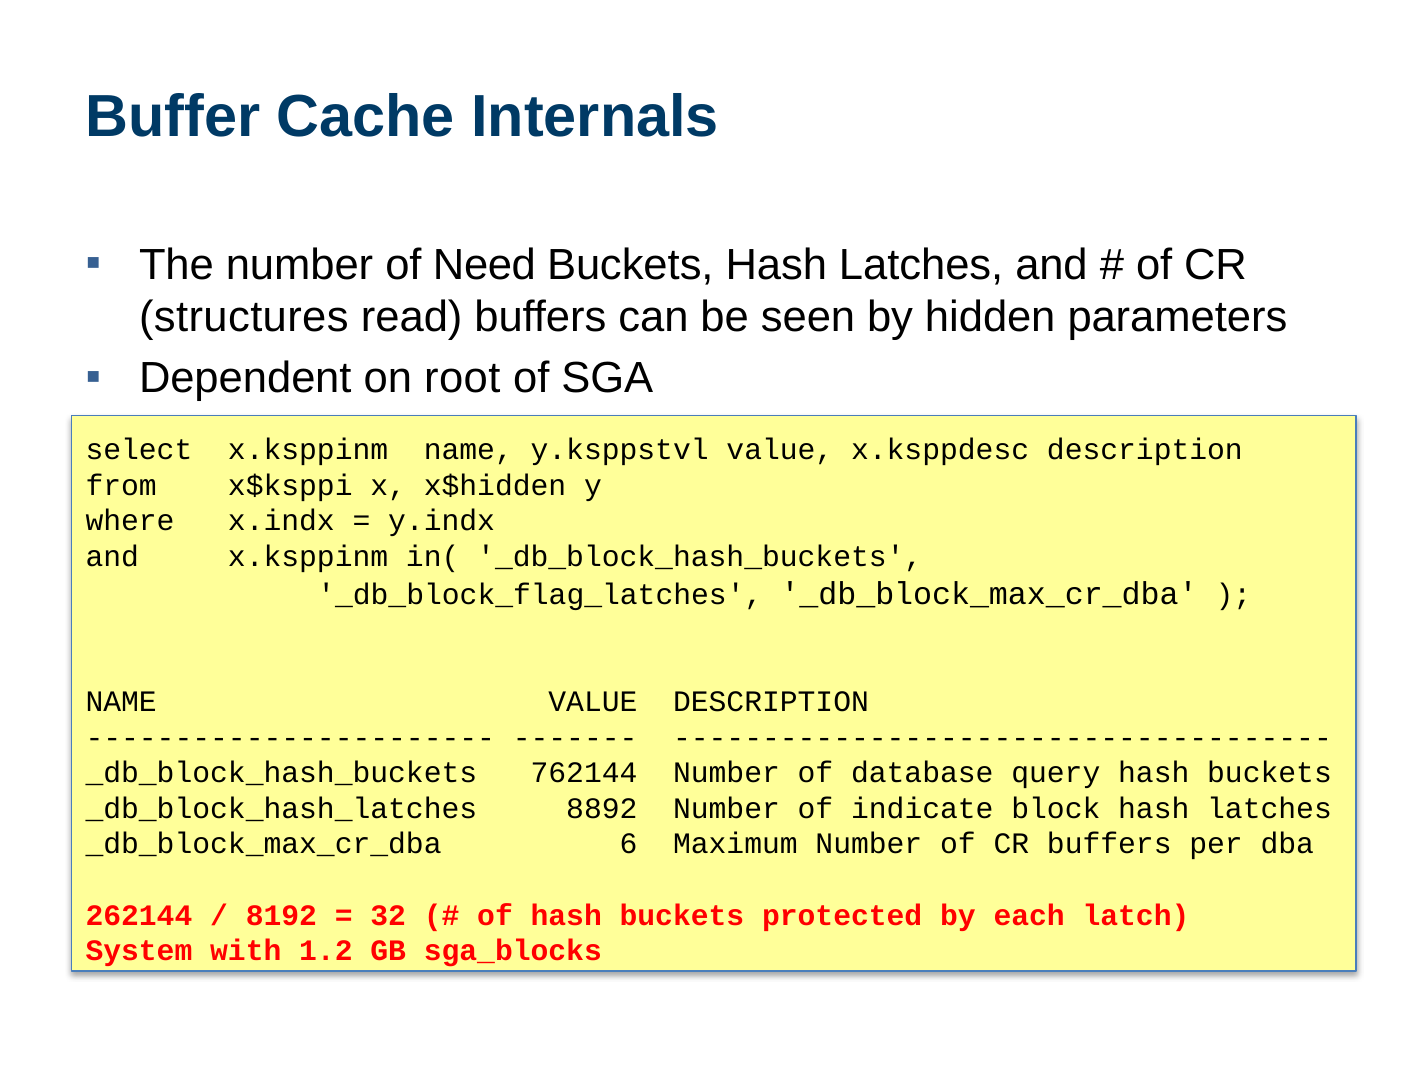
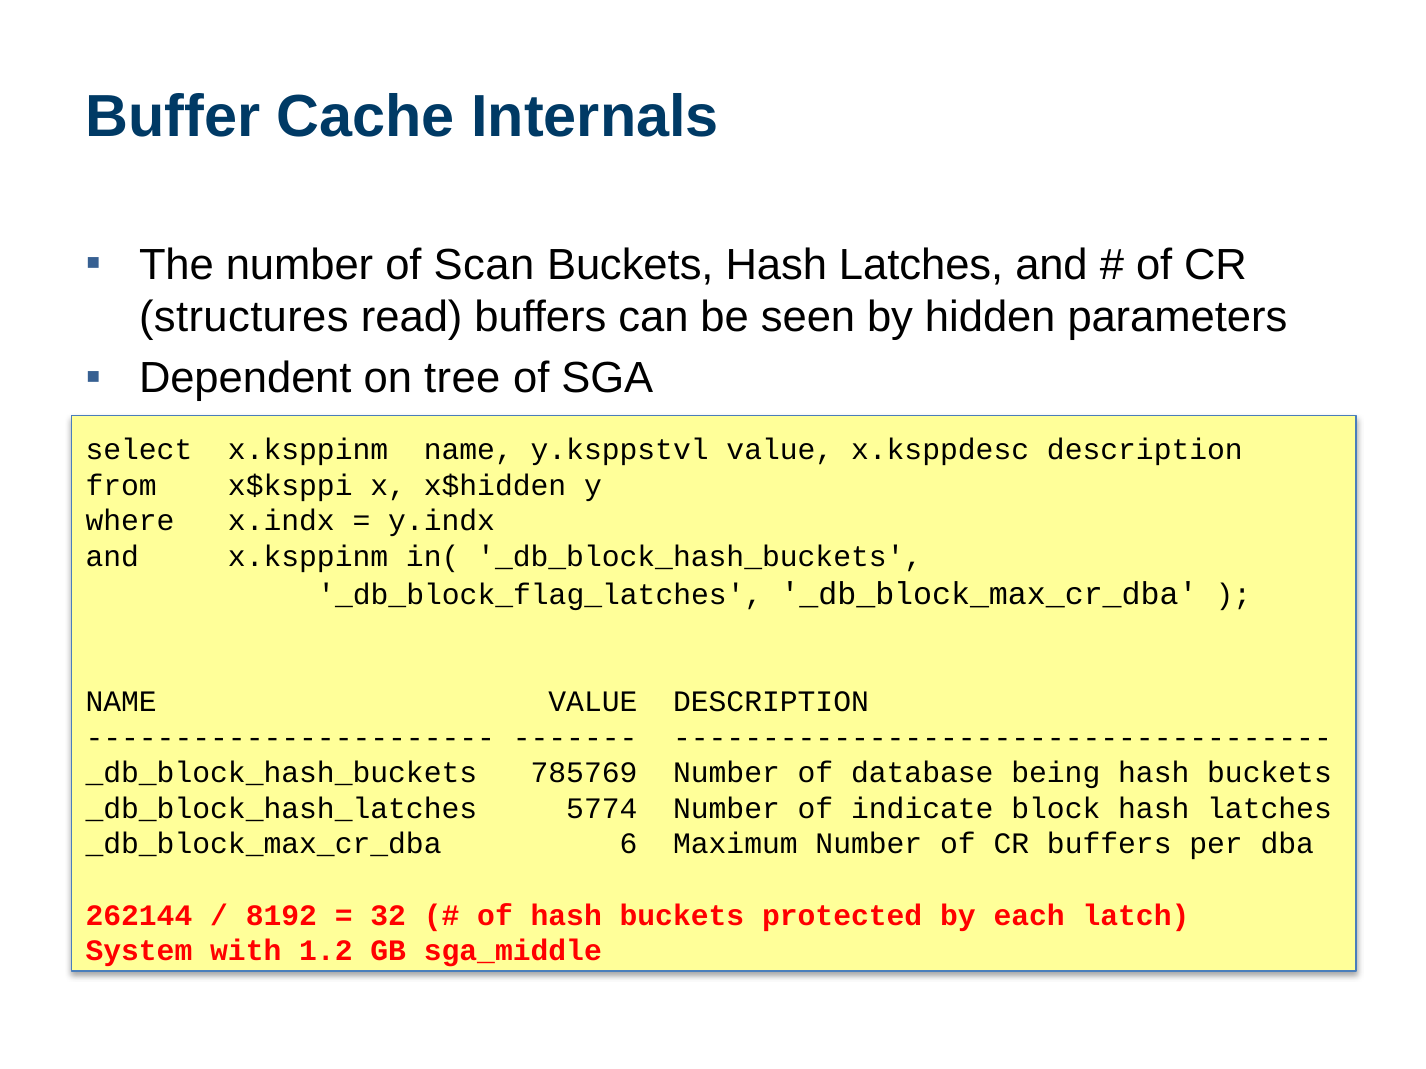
Need: Need -> Scan (484, 265)
root: root -> tree (462, 378)
762144: 762144 -> 785769 (584, 773)
query: query -> being (1056, 773)
8892: 8892 -> 5774 (602, 809)
sga_blocks: sga_blocks -> sga_middle (513, 952)
